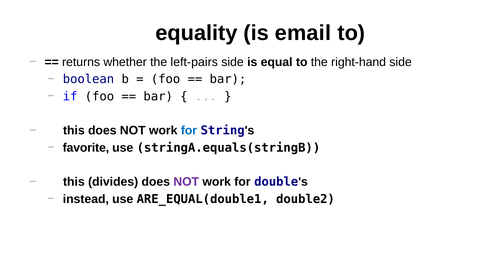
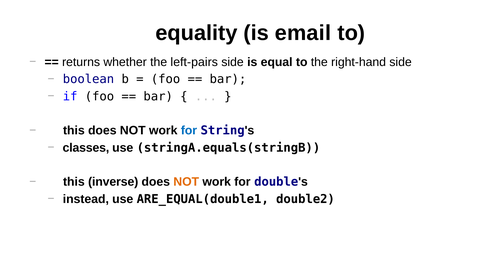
favorite: favorite -> classes (86, 147)
divides: divides -> inverse (113, 182)
NOT colour: purple -> orange (186, 182)
